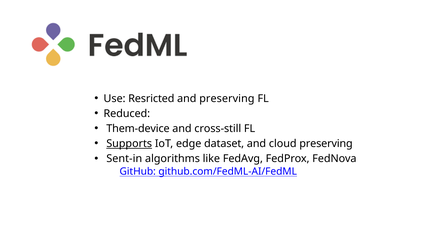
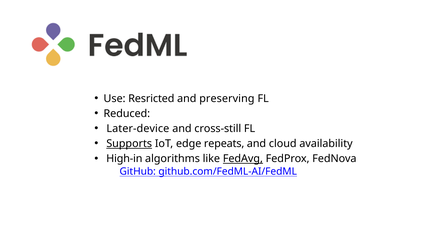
Them-device: Them-device -> Later-device (138, 128)
dataset: dataset -> repeats (224, 143)
cloud preserving: preserving -> availability (326, 143)
Sent-in: Sent-in -> High-in (124, 158)
FedAvg underline: none -> present (243, 158)
